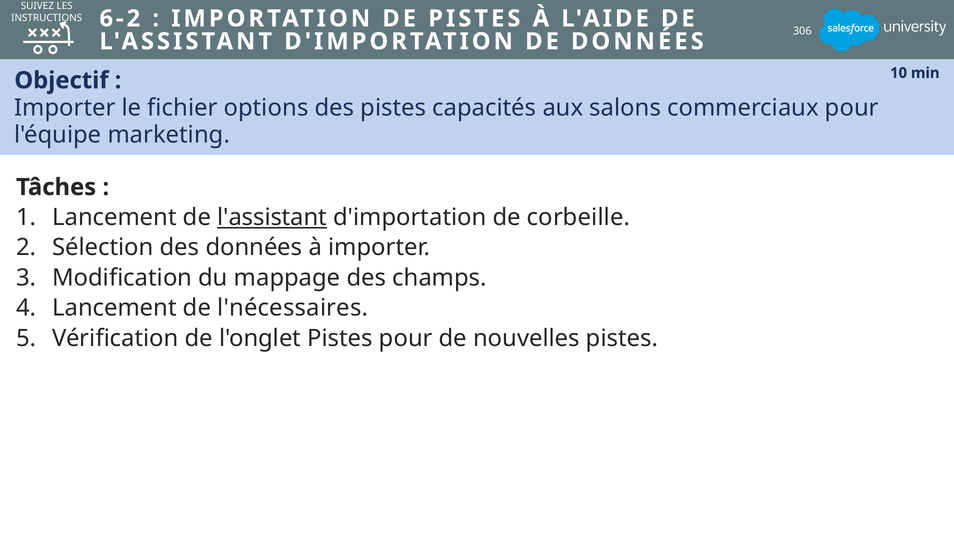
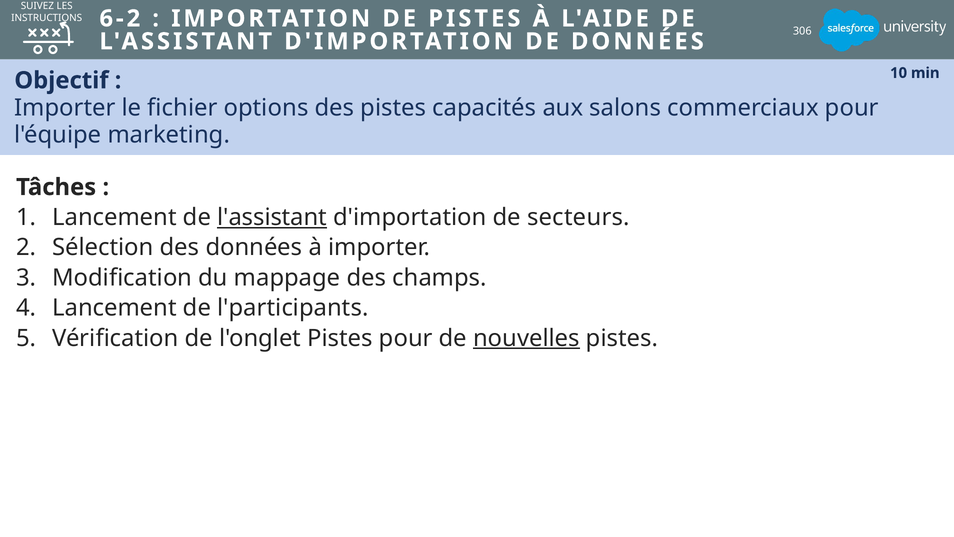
corbeille: corbeille -> secteurs (578, 217)
l'nécessaires: l'nécessaires -> l'participants (293, 308)
nouvelles underline: none -> present (526, 338)
